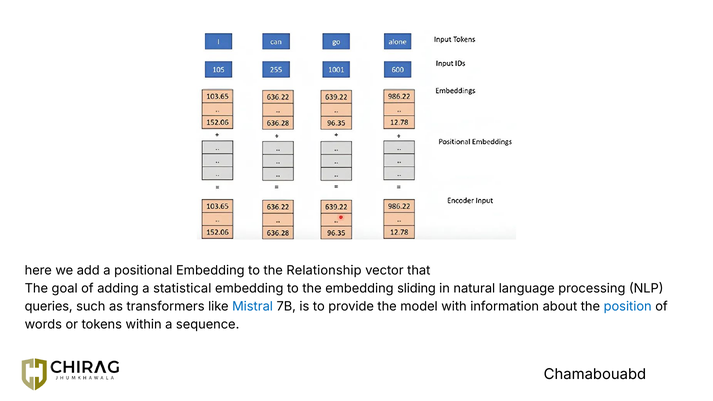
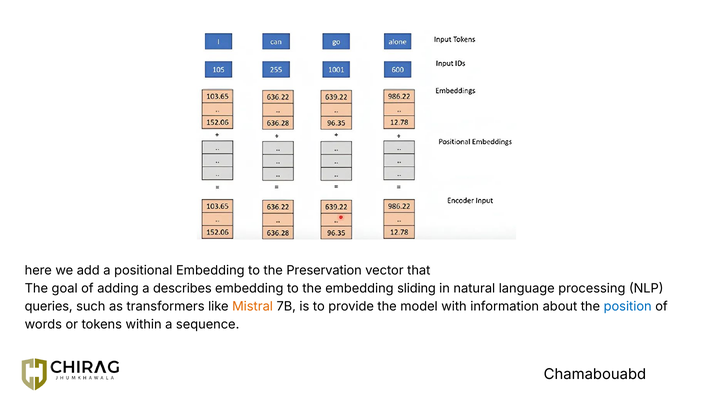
Relationship: Relationship -> Preservation (324, 271)
statistical: statistical -> describes (182, 289)
Mistral colour: blue -> orange (253, 307)
